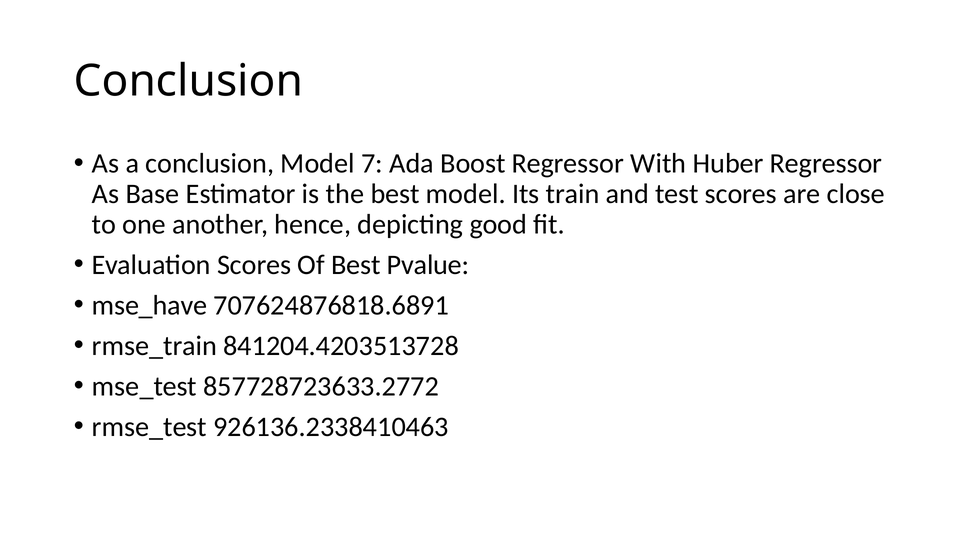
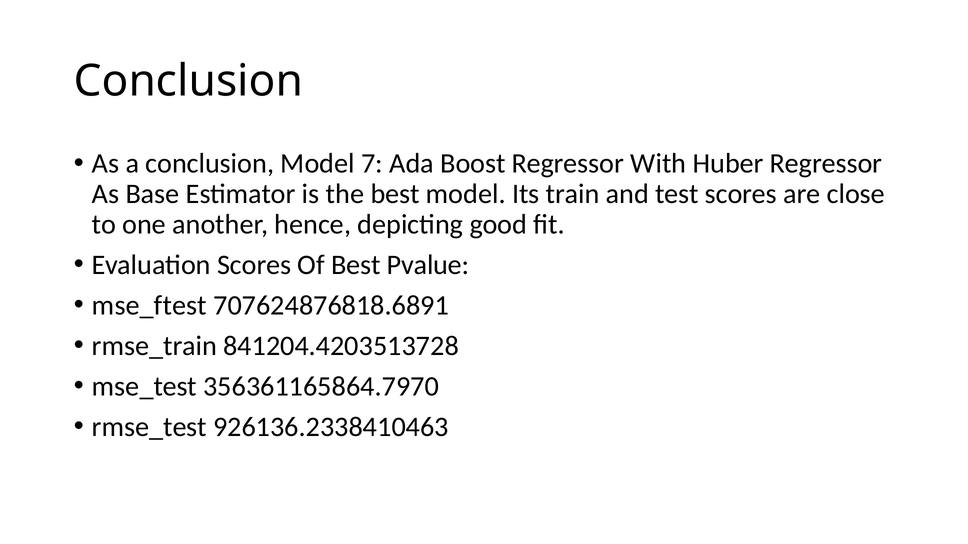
mse_have: mse_have -> mse_ftest (149, 306)
857728723633.2772: 857728723633.2772 -> 356361165864.7970 (321, 387)
